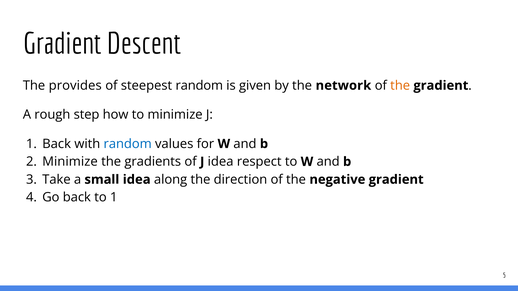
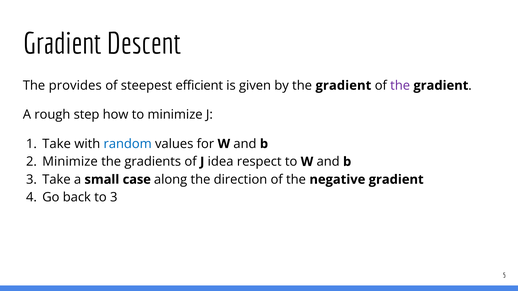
steepest random: random -> efficient (199, 86)
by the network: network -> gradient (343, 86)
the colour: orange -> purple (400, 86)
Back: Back -> Take (57, 144)
small idea: idea -> case (137, 180)
to 1: 1 -> 3 (114, 198)
